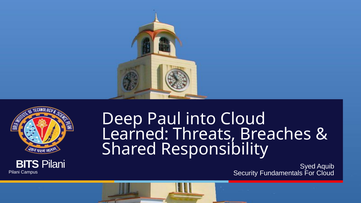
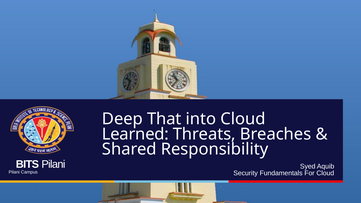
Paul: Paul -> That (164, 119)
